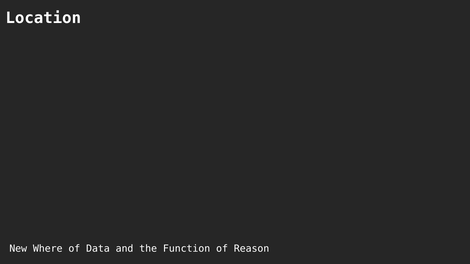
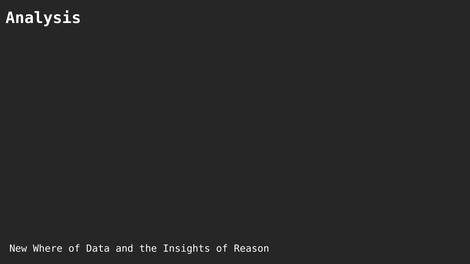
Location: Location -> Analysis (43, 18)
Function: Function -> Insights (187, 249)
